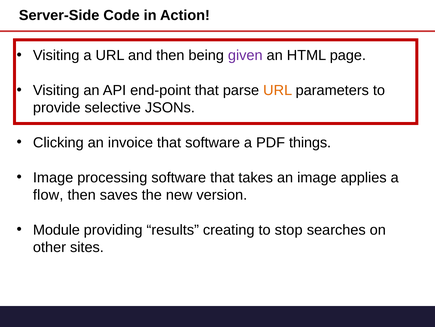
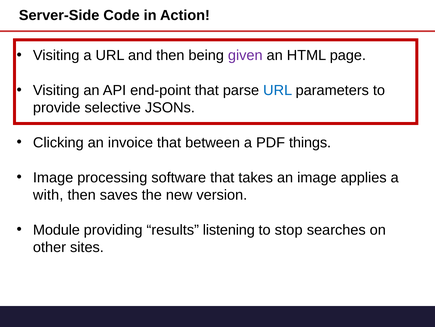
URL colour: orange -> blue (278, 90)
that software: software -> between (213, 142)
flow: flow -> with (48, 195)
creating: creating -> listening (229, 229)
